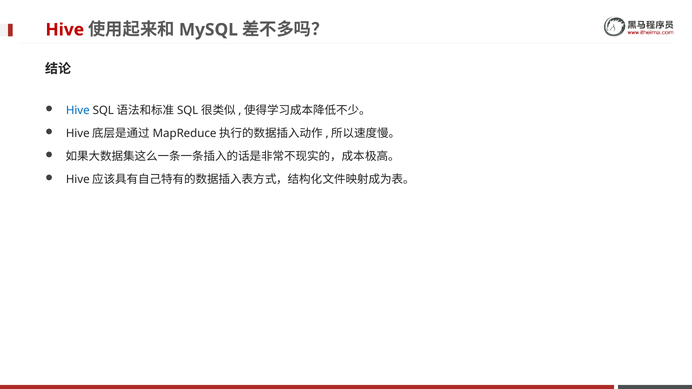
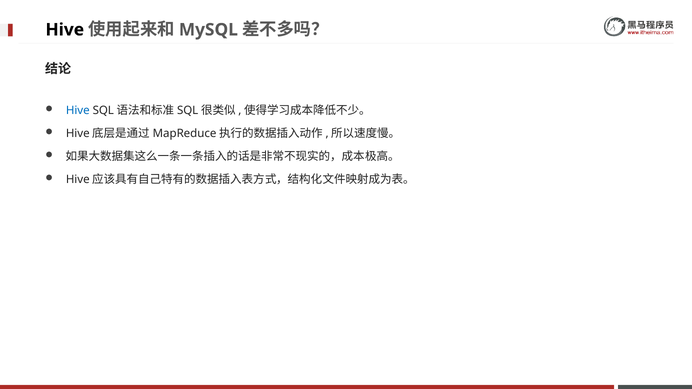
Hive colour: red -> black (65, 30)
